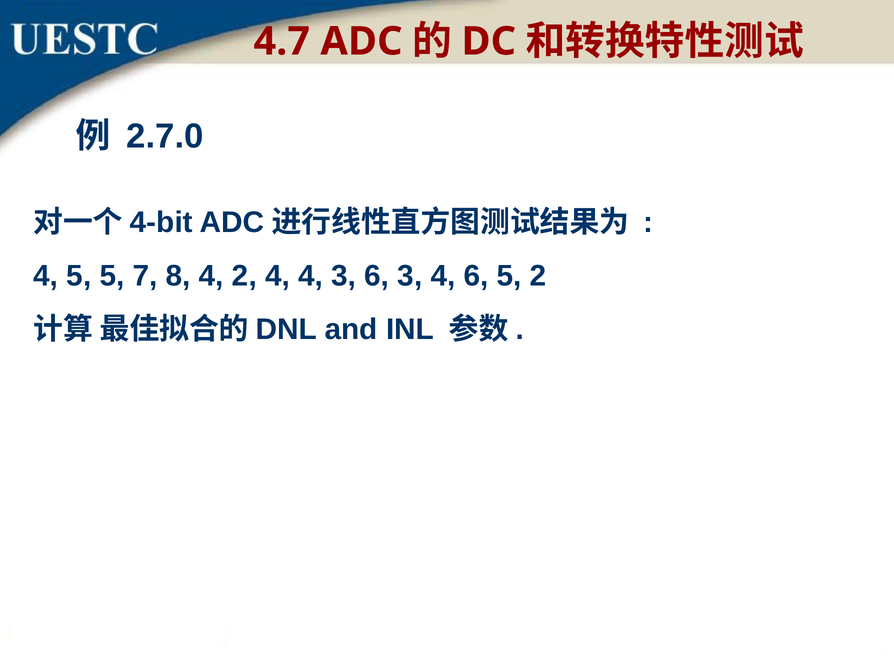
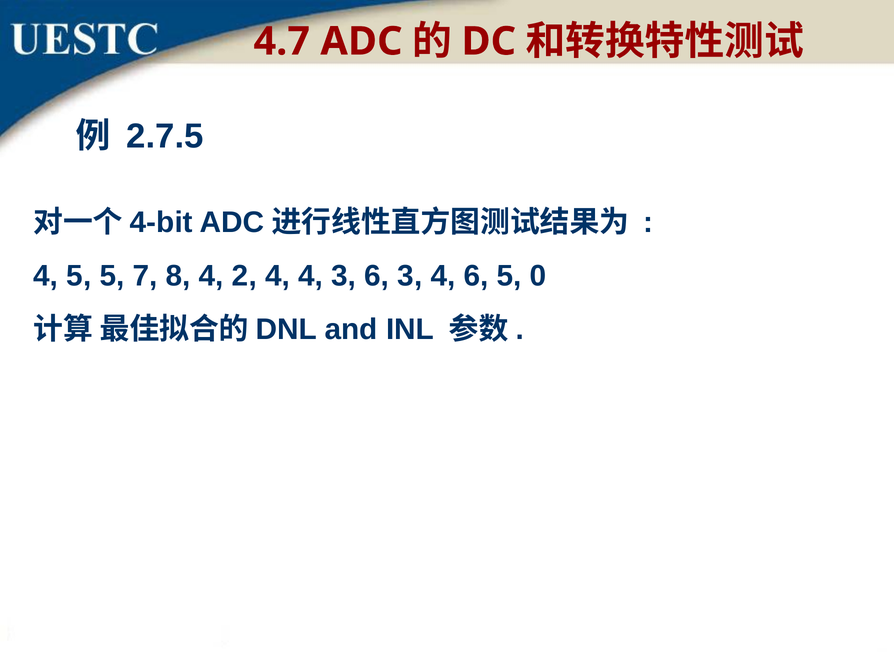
2.7.0: 2.7.0 -> 2.7.5 (165, 137)
5 2: 2 -> 0 (538, 276)
